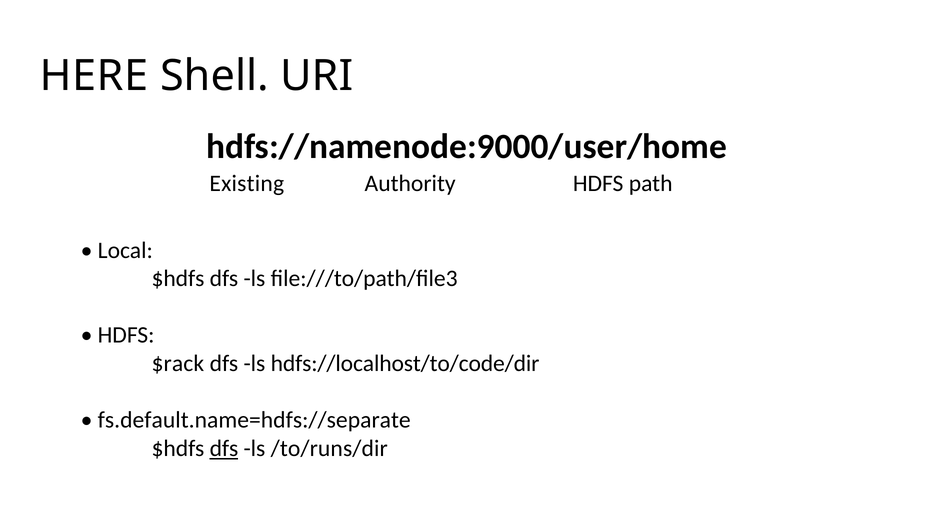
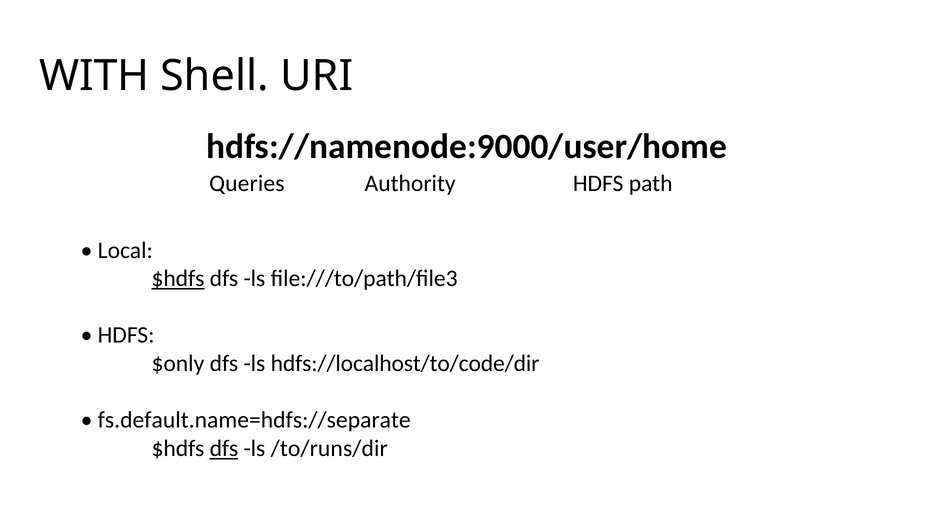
HERE: HERE -> WITH (94, 76)
Existing: Existing -> Queries (247, 183)
$hdfs underline: none -> present (178, 279)
$rack: $rack -> $only (178, 363)
